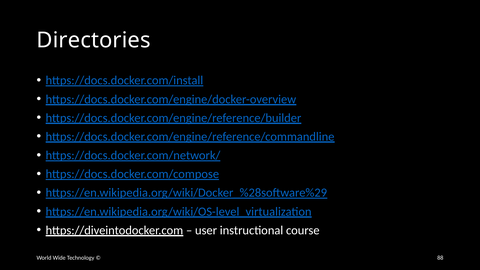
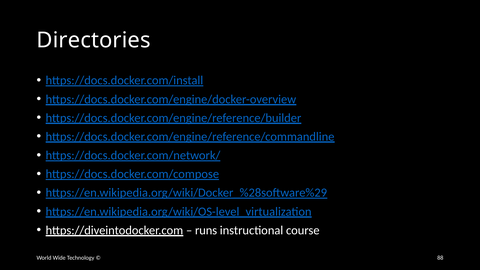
user: user -> runs (206, 230)
